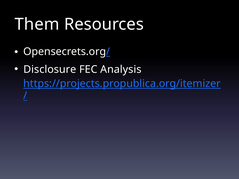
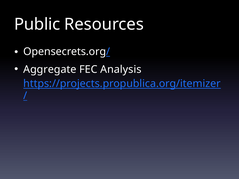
Them: Them -> Public (37, 24)
Disclosure: Disclosure -> Aggregate (50, 69)
